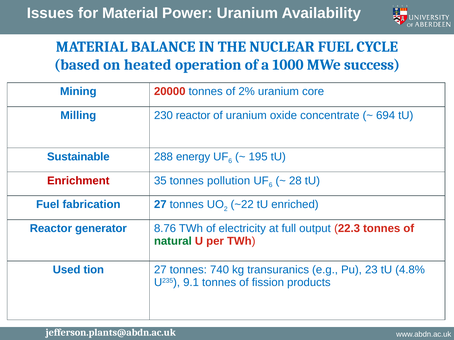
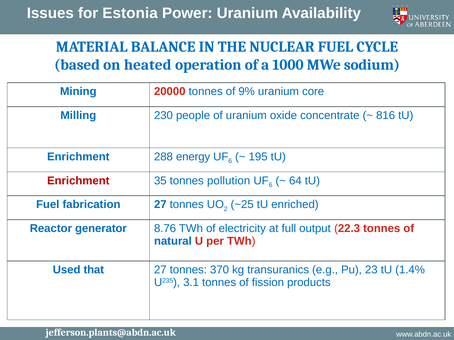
for Material: Material -> Estonia (130, 13)
success: success -> sodium (372, 65)
2%: 2% -> 9% (247, 92)
230 reactor: reactor -> people (193, 116)
694: 694 -> 816 (386, 116)
Sustainable: Sustainable -> Enrichment (78, 157)
28: 28 -> 64 (295, 181)
~22: ~22 -> ~25 (242, 205)
natural colour: green -> blue (173, 241)
tion: tion -> that (94, 270)
740: 740 -> 370 (220, 270)
4.8%: 4.8% -> 1.4% (410, 270)
9.1: 9.1 -> 3.1 (191, 283)
